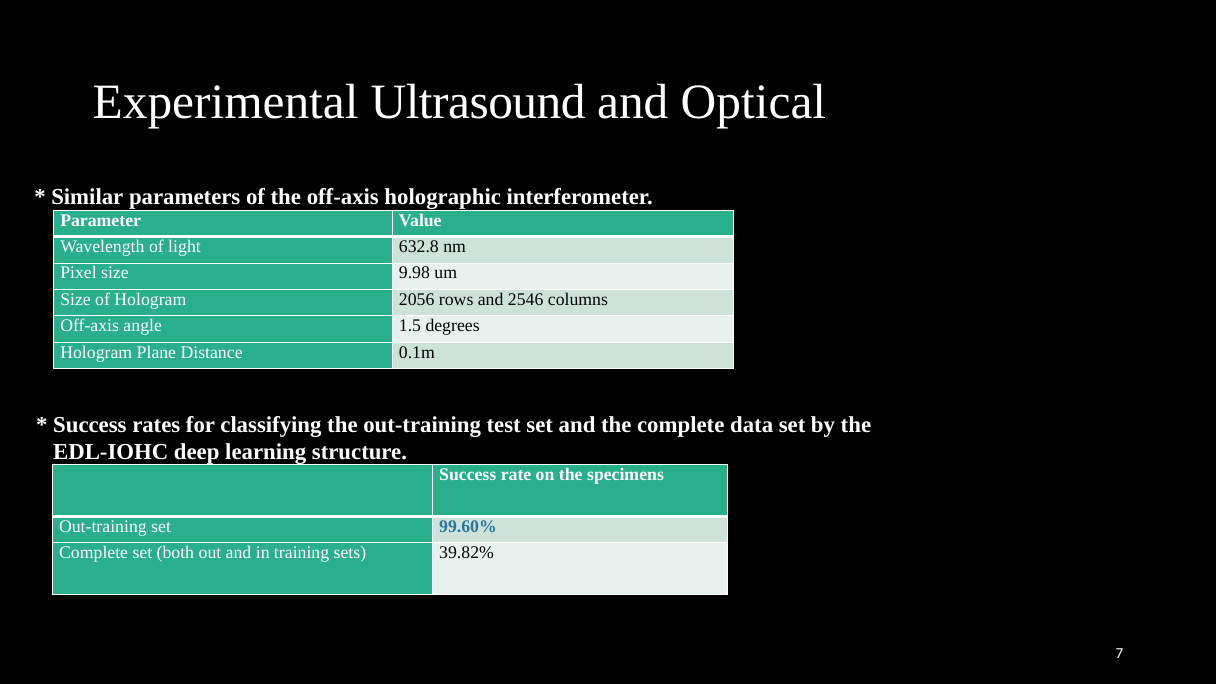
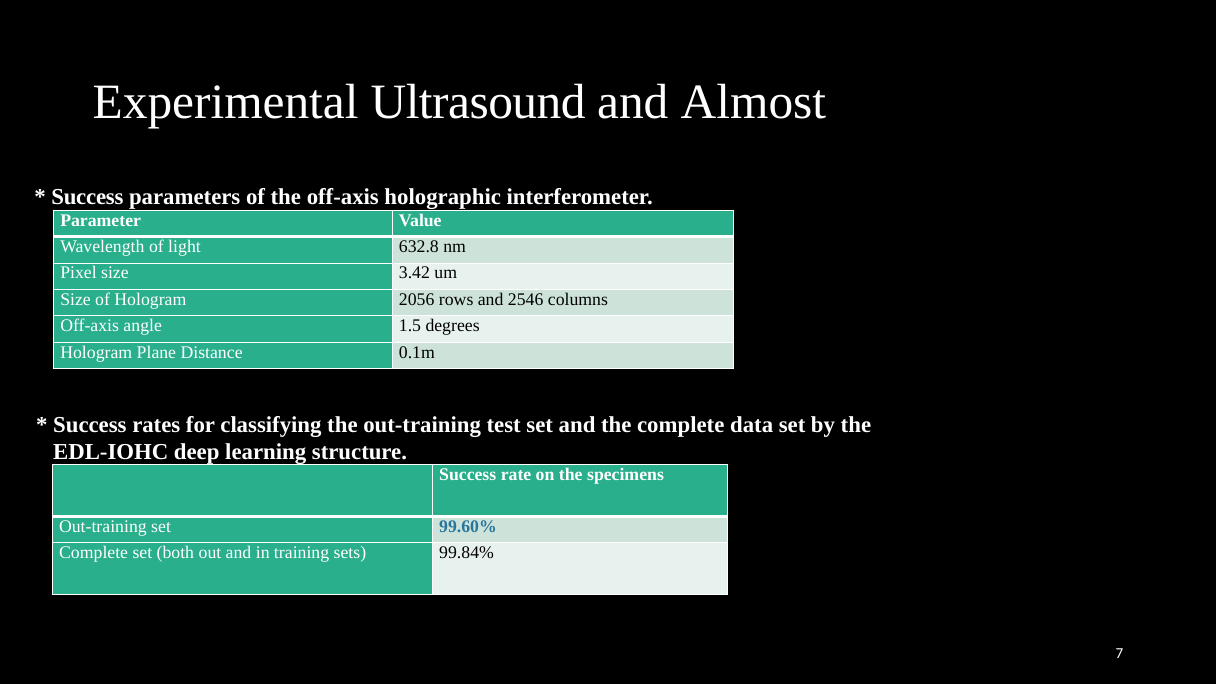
Optical: Optical -> Almost (753, 102)
Similar: Similar -> Success (87, 197)
9.98: 9.98 -> 3.42 (414, 273)
39.82%: 39.82% -> 99.84% (467, 553)
